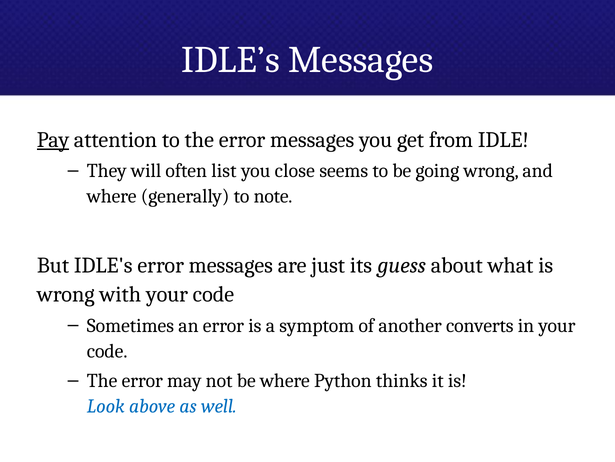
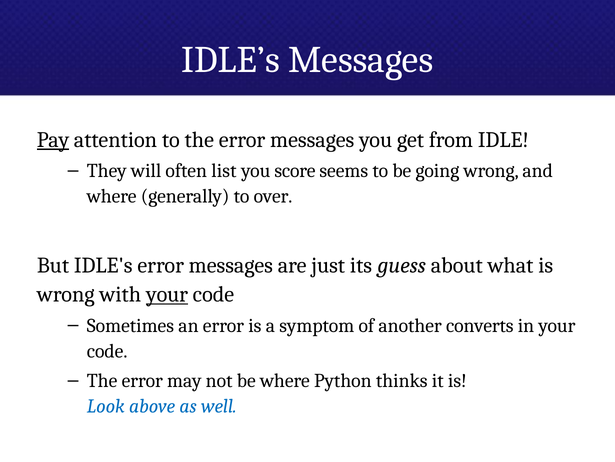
close: close -> score (295, 171)
note: note -> over (273, 196)
your underline: none -> present (167, 294)
